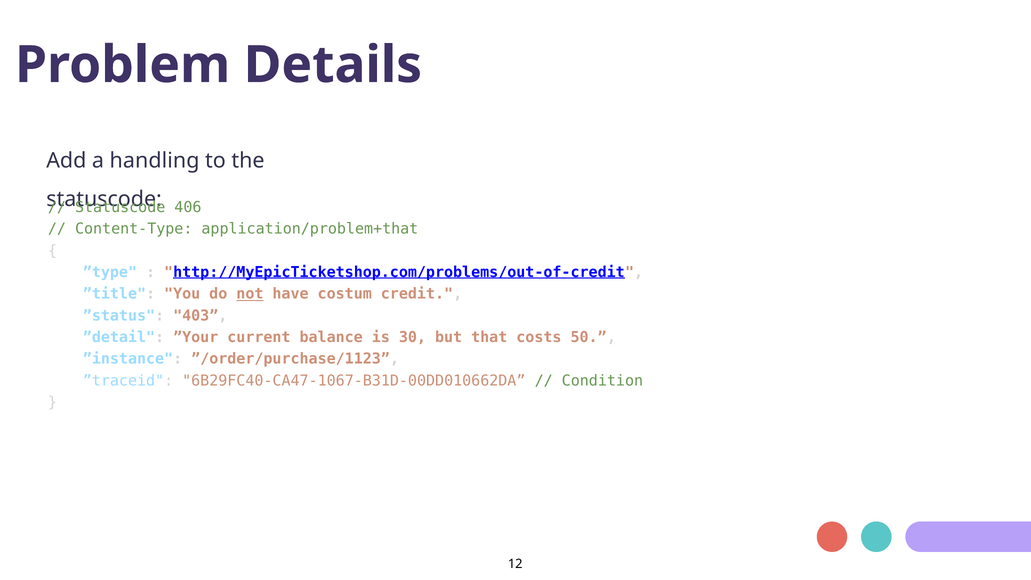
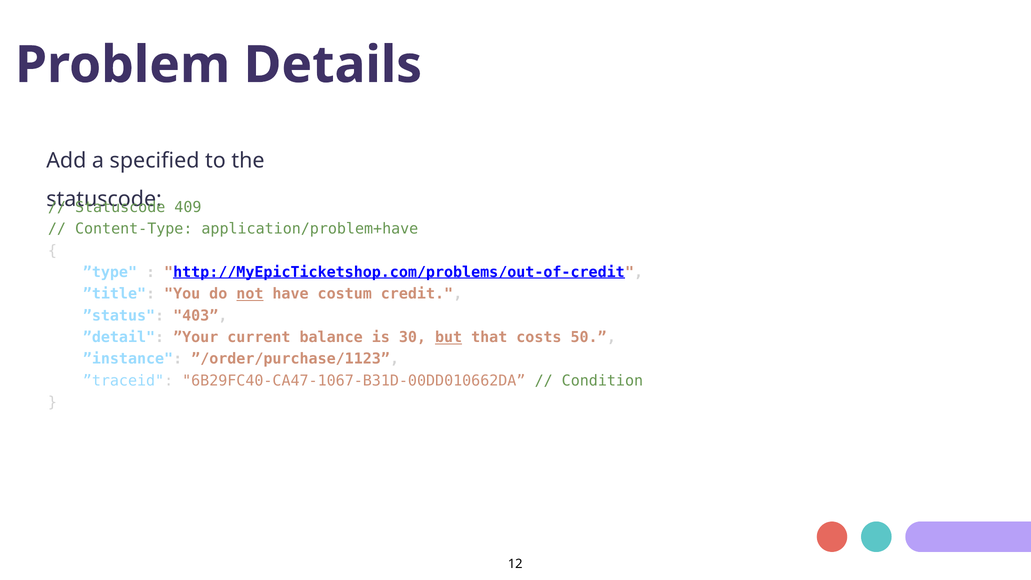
handling: handling -> specified (155, 161)
406: 406 -> 409 (188, 207)
application/problem+that: application/problem+that -> application/problem+have (310, 229)
but underline: none -> present (449, 337)
